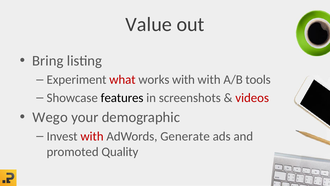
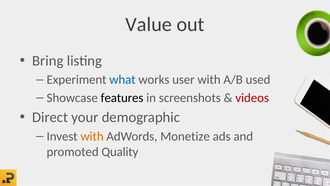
what colour: red -> blue (122, 80)
works with: with -> user (183, 80)
tools: tools -> used (258, 80)
Wego: Wego -> Direct (50, 117)
with colour: red -> orange (92, 136)
Generate: Generate -> Monetize (185, 136)
